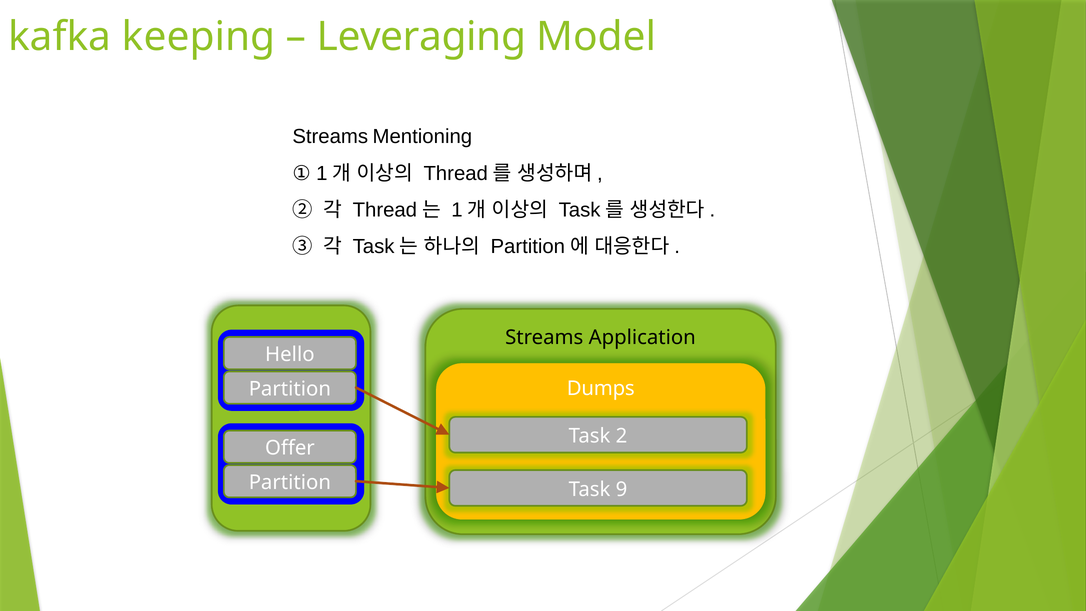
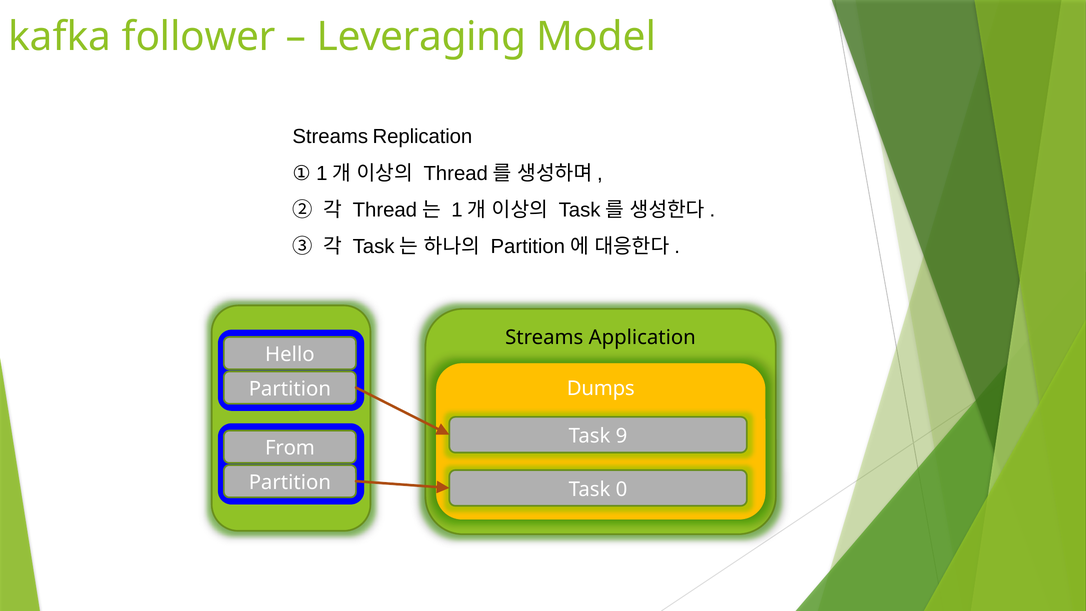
keeping: keeping -> follower (199, 37)
Mentioning: Mentioning -> Replication (422, 137)
2: 2 -> 9 (622, 436)
Offer: Offer -> From (290, 448)
9: 9 -> 0 (622, 489)
